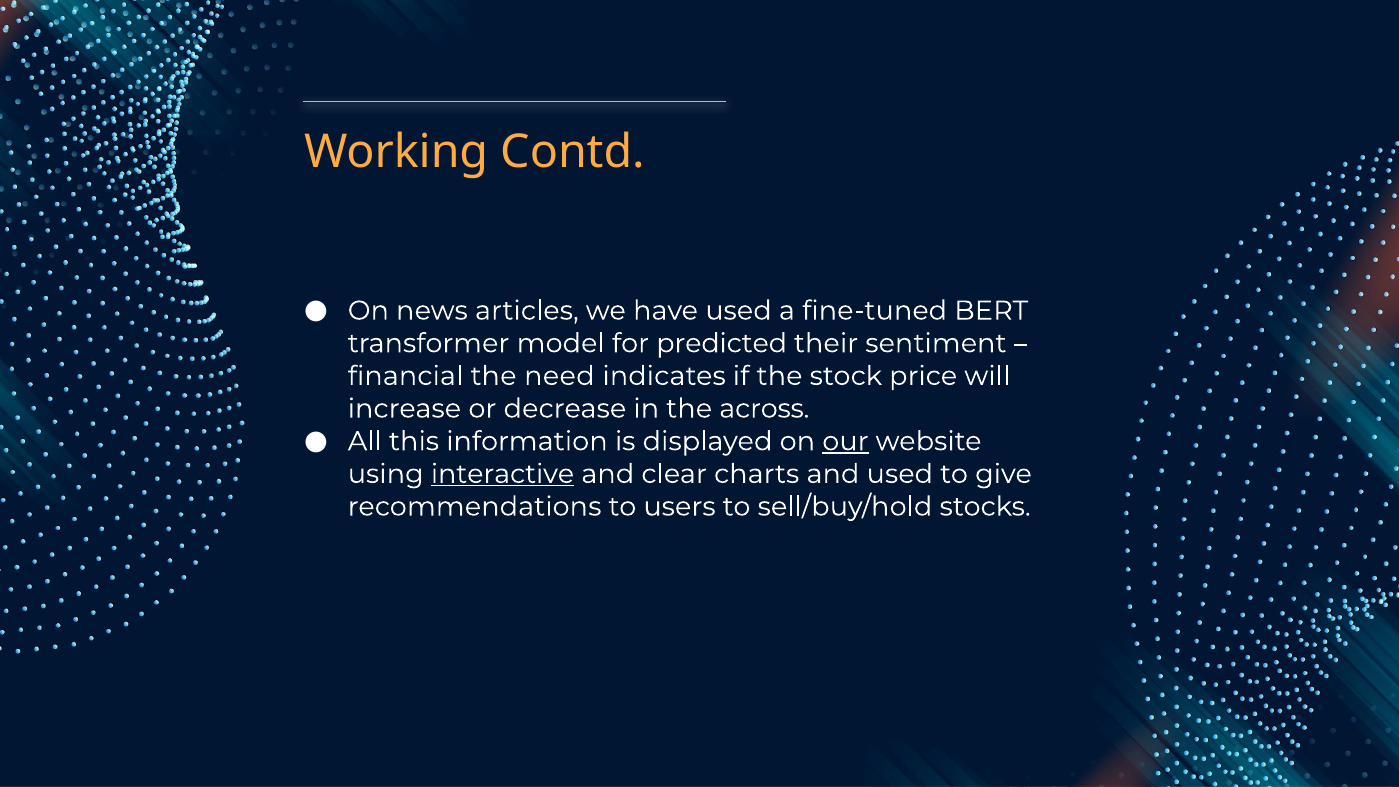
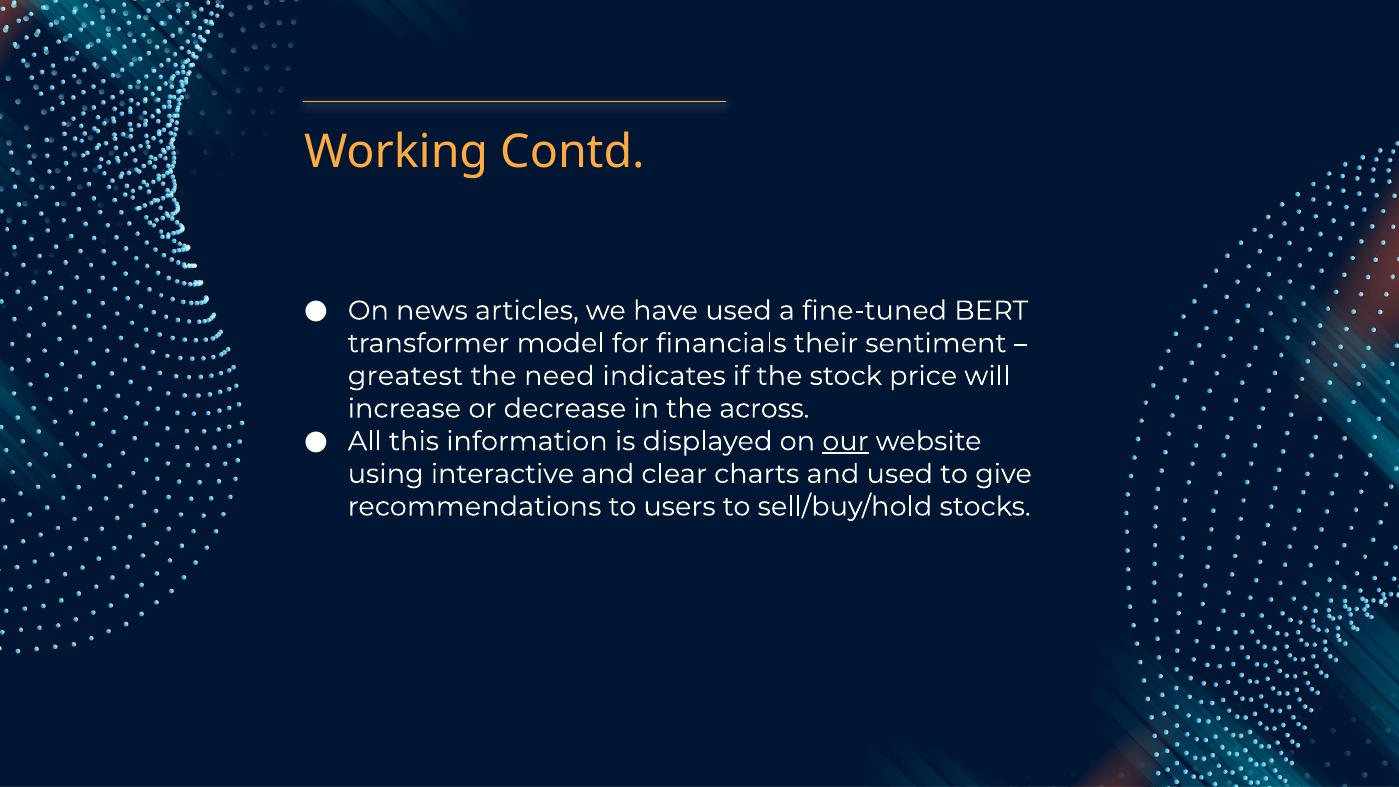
predicted: predicted -> financials (721, 343)
financial: financial -> greatest (405, 376)
interactive underline: present -> none (503, 474)
